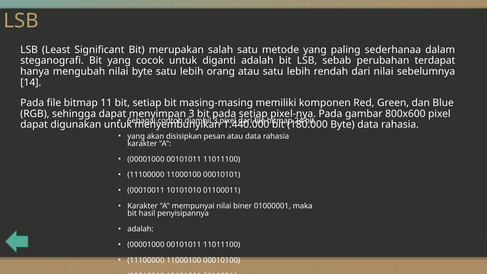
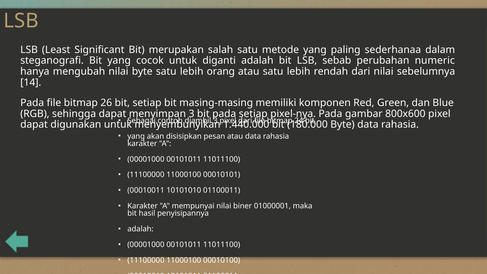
terdapat: terdapat -> numeric (435, 61)
11: 11 -> 26 (106, 103)
